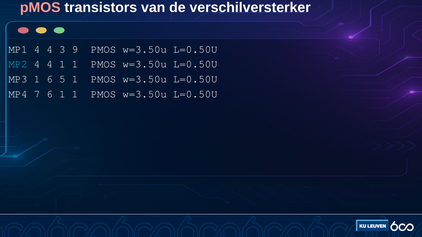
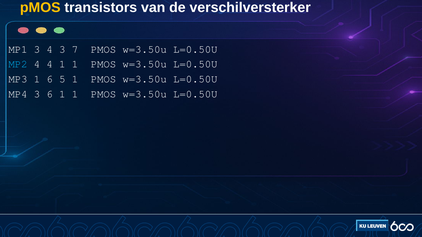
pMOS colour: pink -> yellow (40, 8)
MP1 4: 4 -> 3 (37, 49)
9: 9 -> 7 (75, 49)
MP4 7: 7 -> 3 (37, 94)
